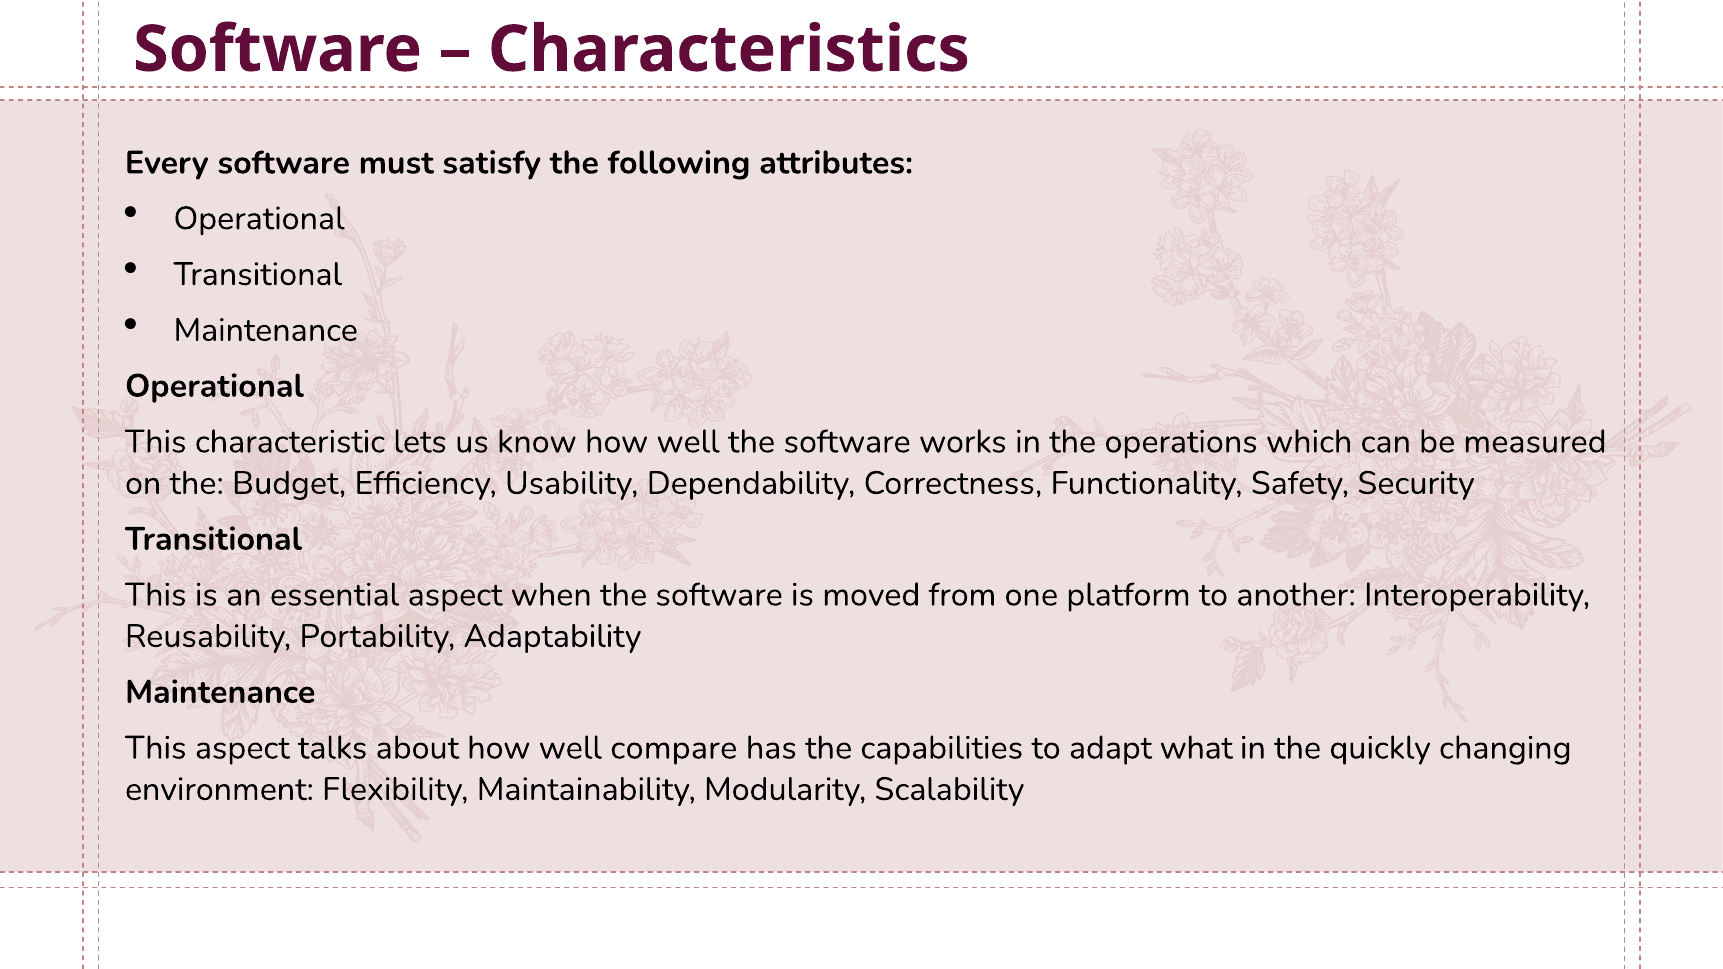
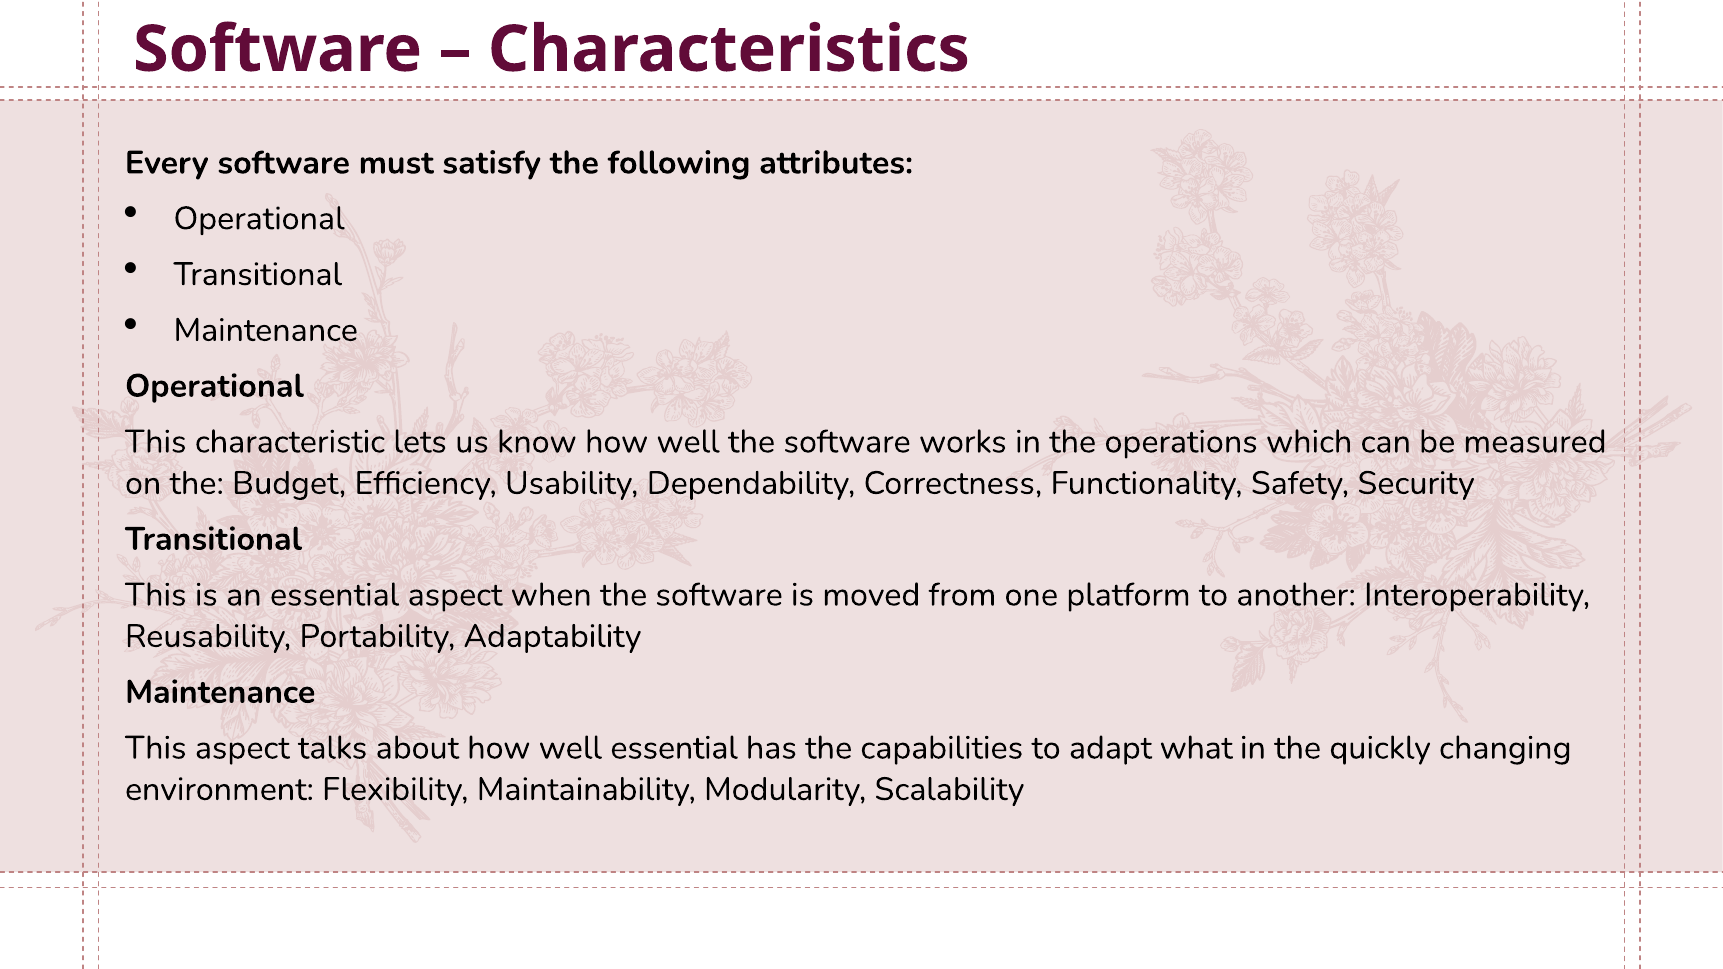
well compare: compare -> essential (674, 748)
